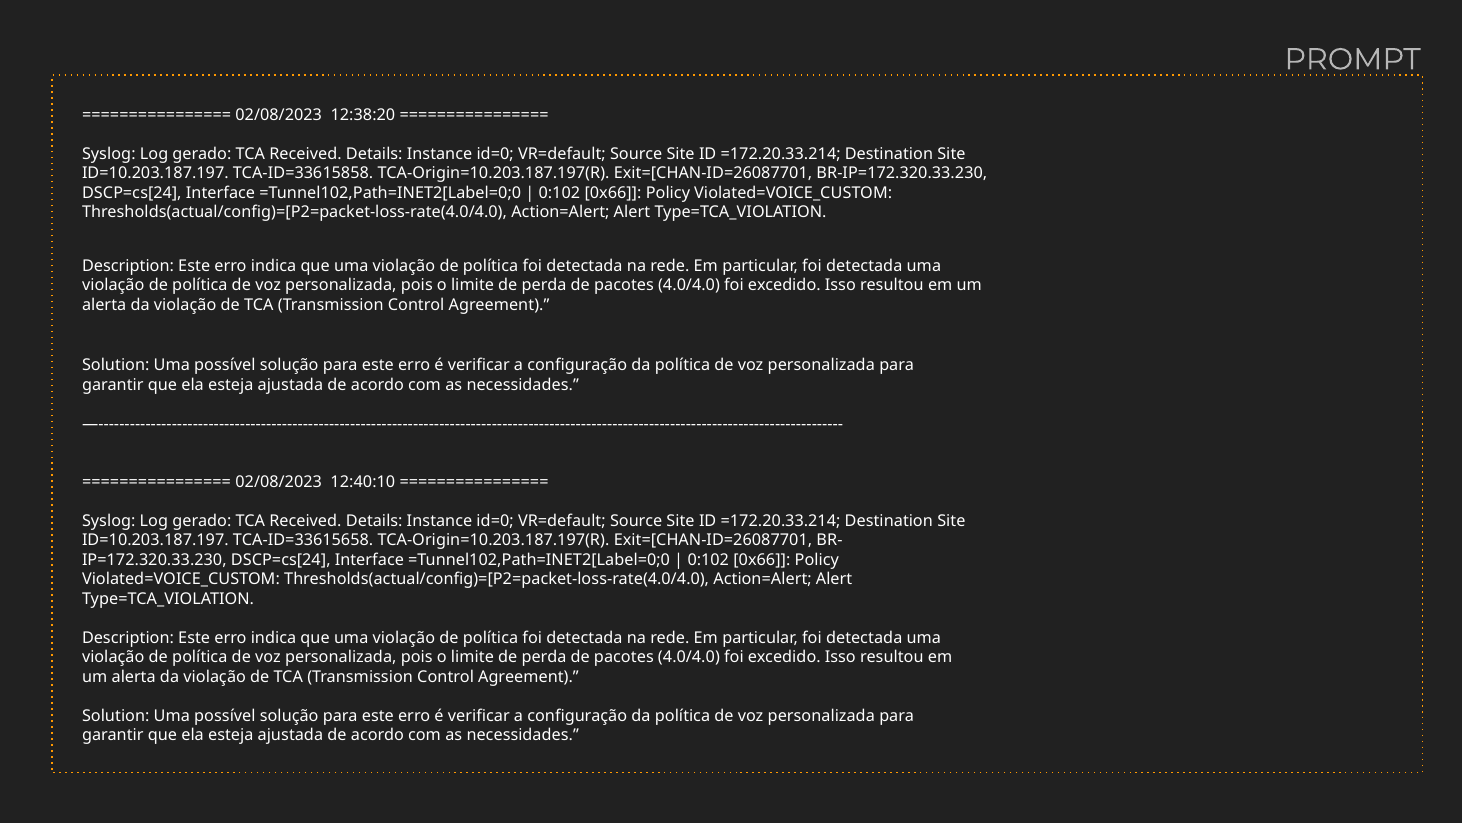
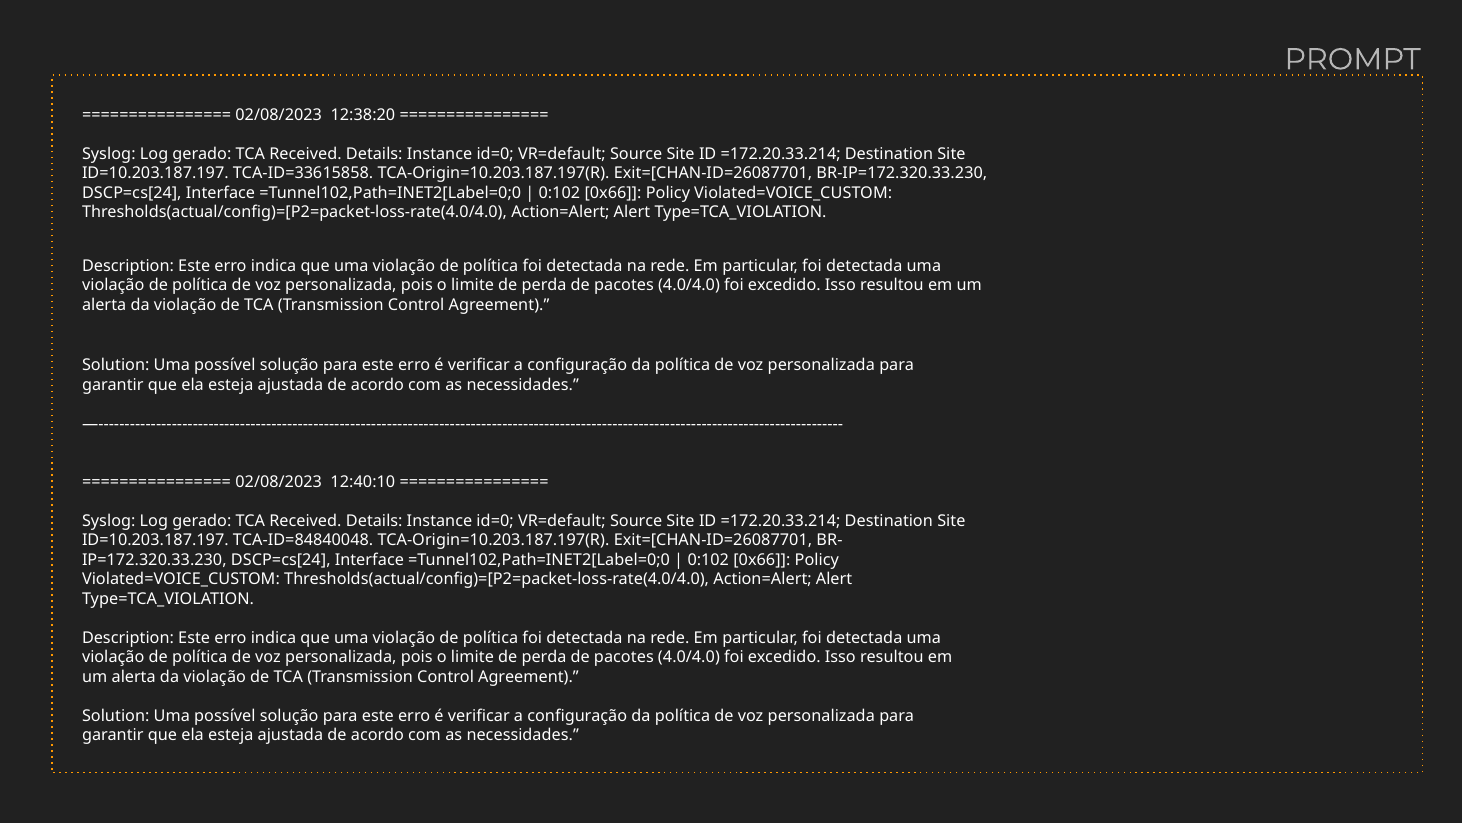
TCA-ID=33615658: TCA-ID=33615658 -> TCA-ID=84840048 (303, 540)
